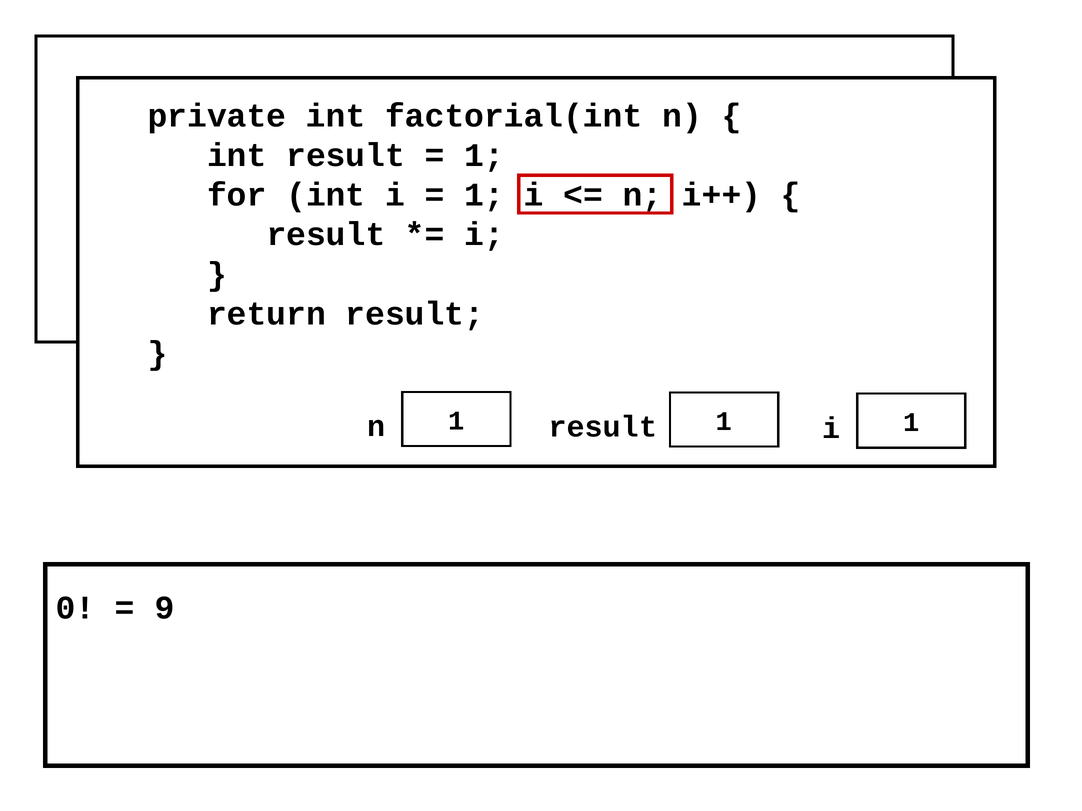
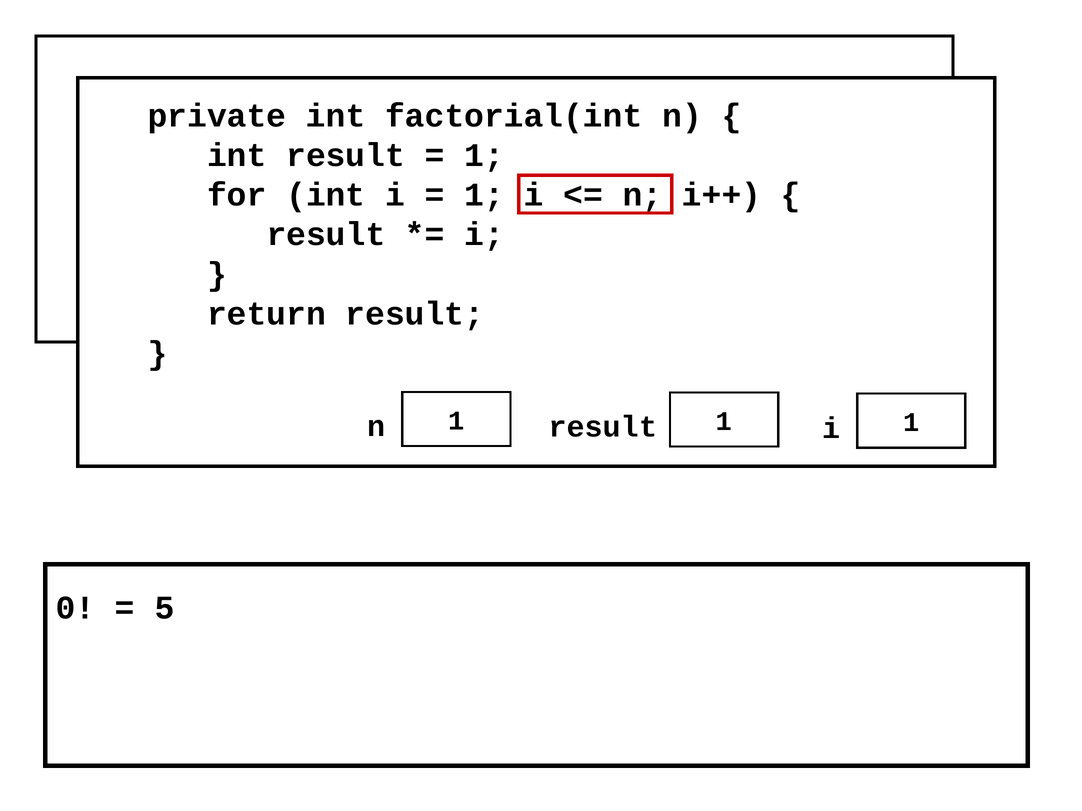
9: 9 -> 5 (165, 608)
